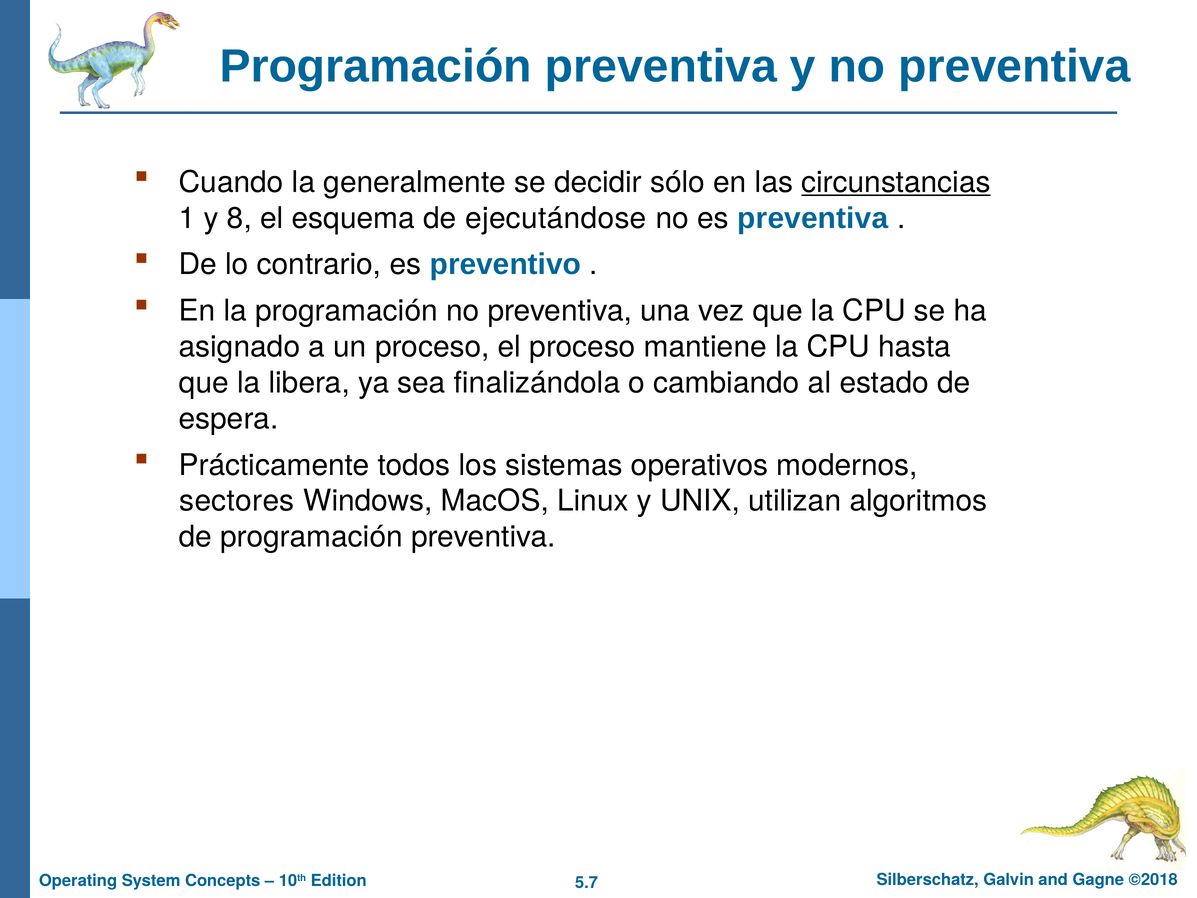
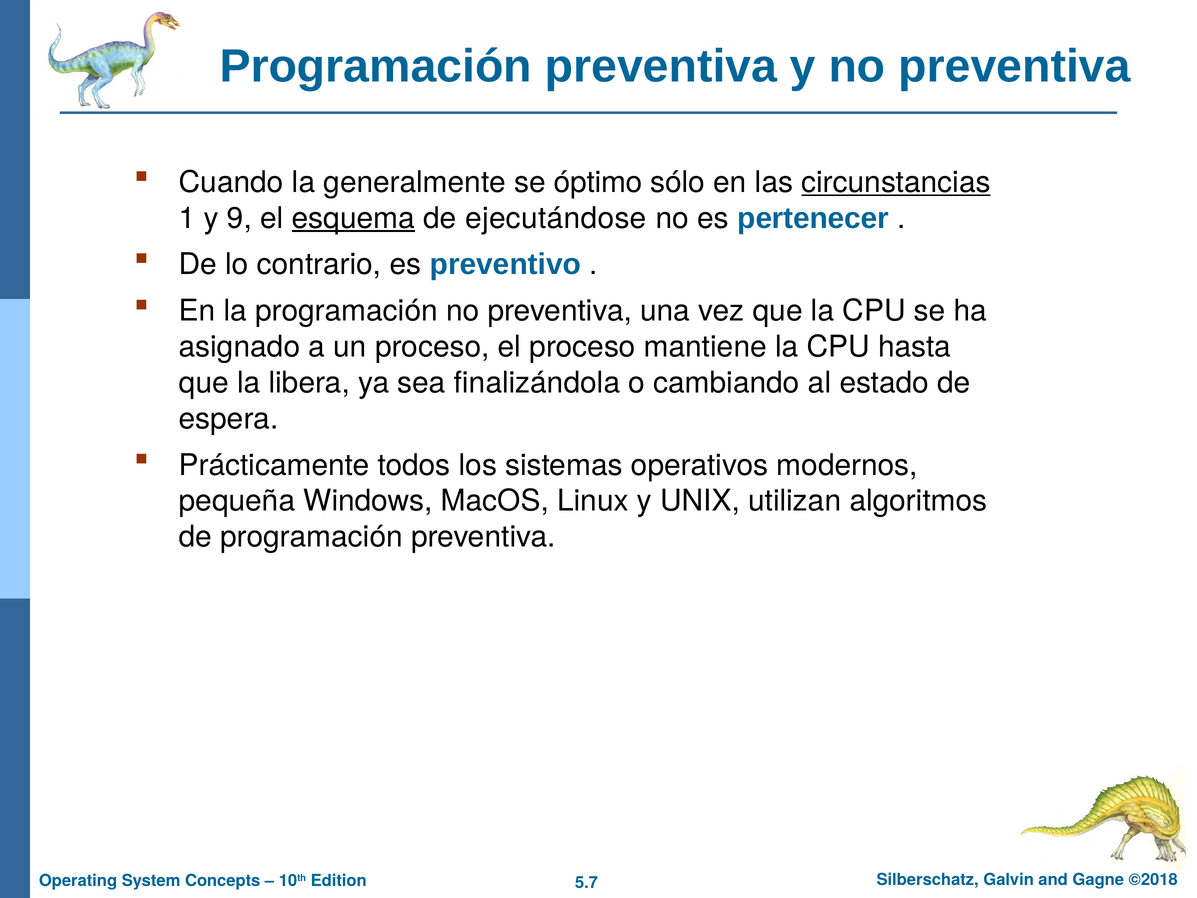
decidir: decidir -> óptimo (598, 182)
8: 8 -> 9 (239, 218)
esquema underline: none -> present (353, 218)
es preventiva: preventiva -> pertenecer (813, 218)
sectores: sectores -> pequeña (237, 501)
